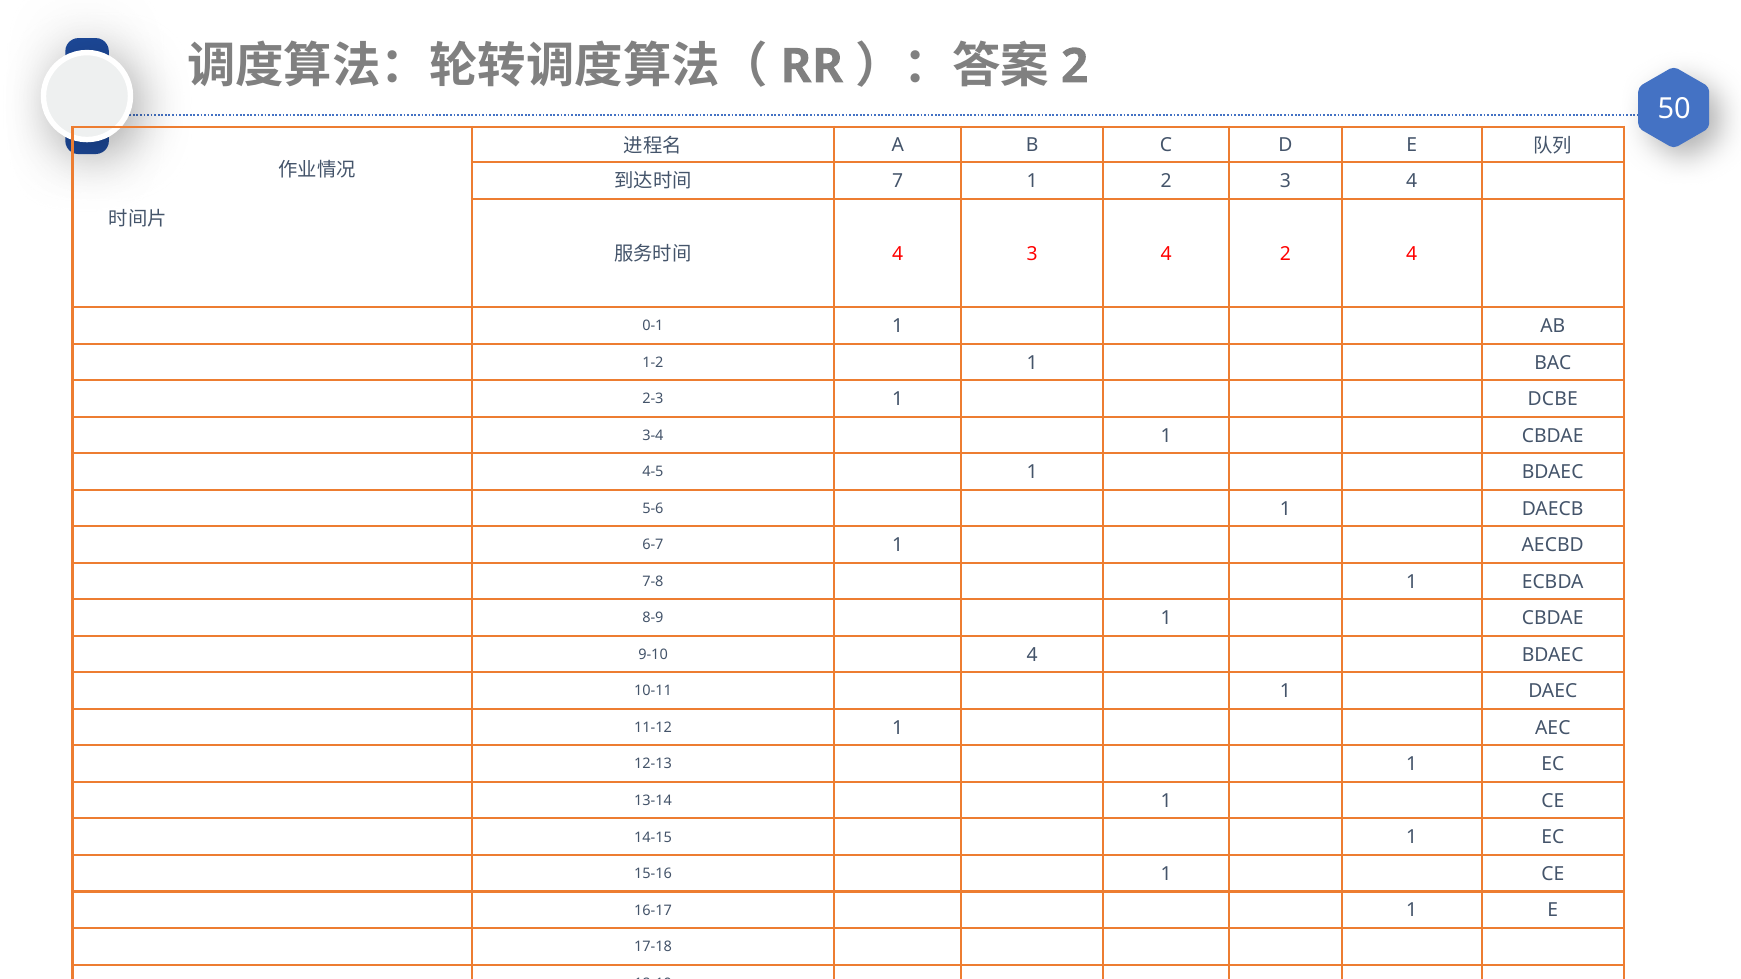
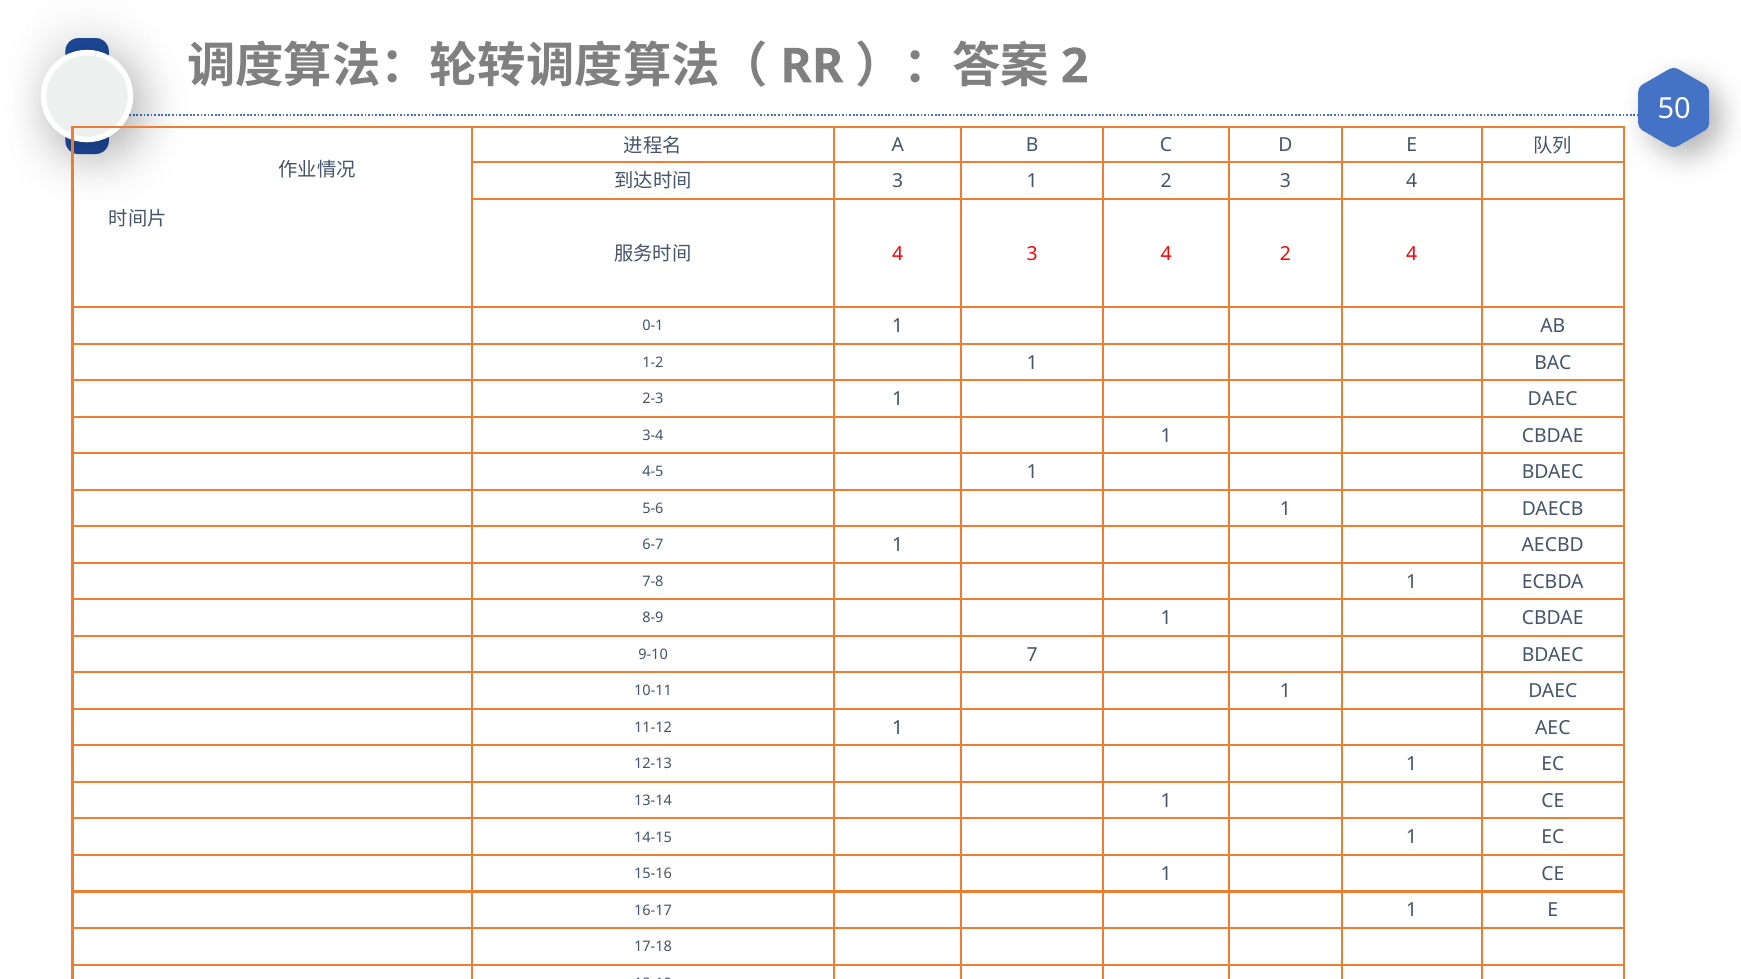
7: 7 -> 3 (898, 181)
2-3 1 DCBE: DCBE -> DAEC (1553, 399)
9-10 4: 4 -> 7 (1032, 655)
